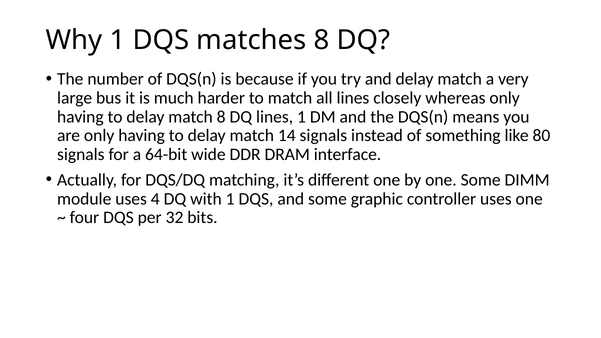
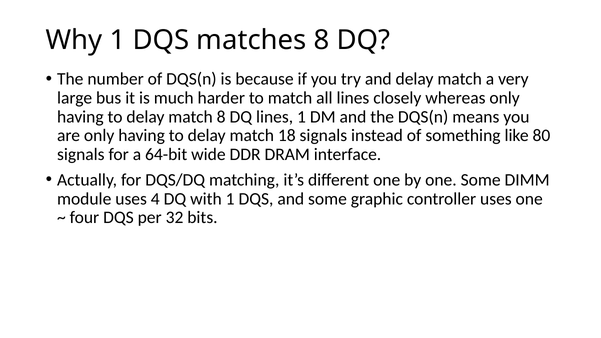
14: 14 -> 18 (287, 136)
